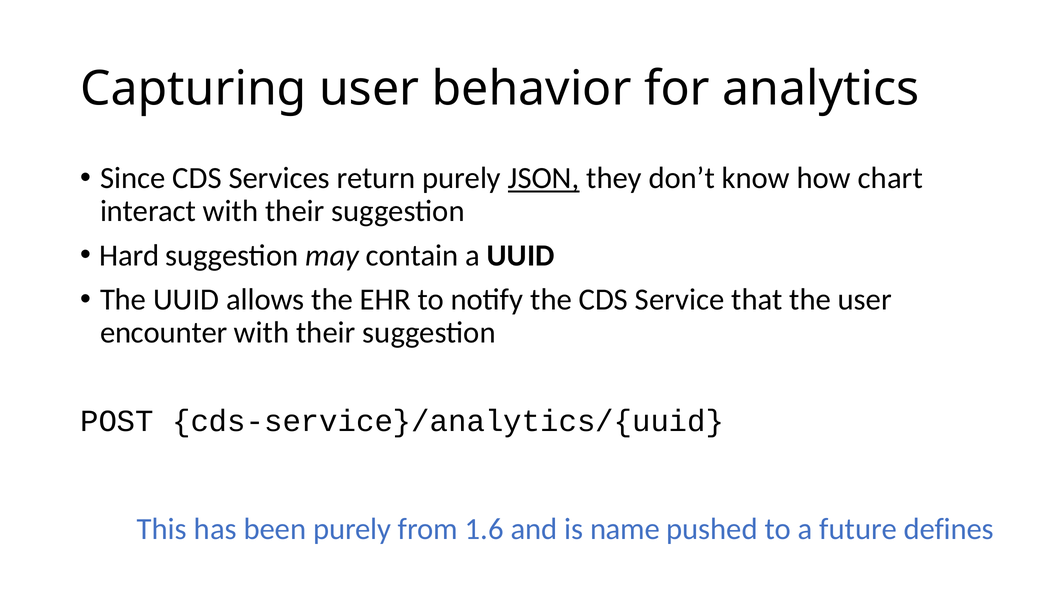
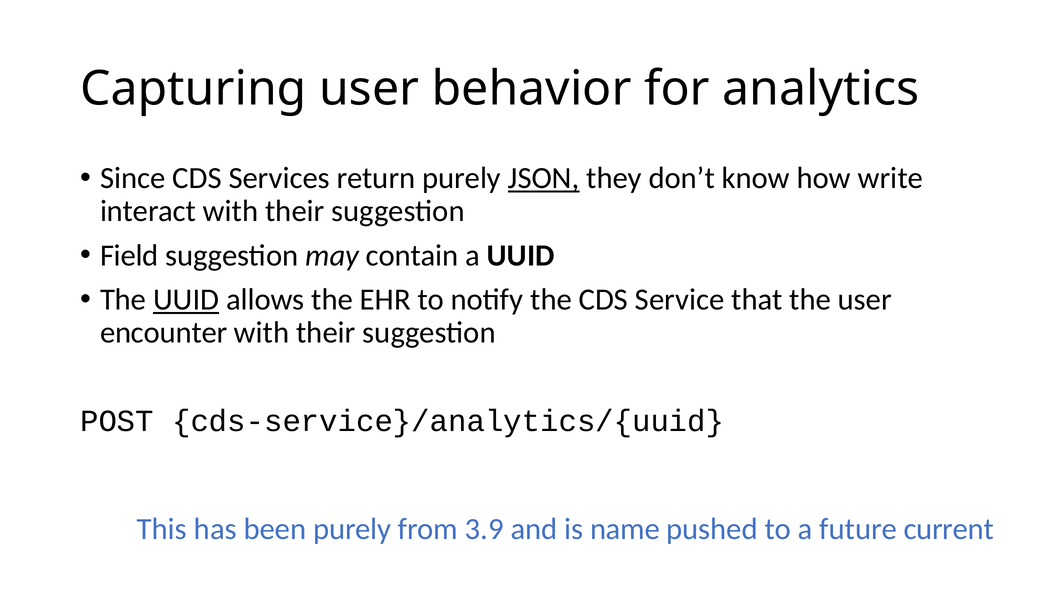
chart: chart -> write (890, 178)
Hard: Hard -> Field (129, 255)
UUID underline: none -> present (186, 299)
1.6: 1.6 -> 3.9 (484, 528)
defines: defines -> current (949, 528)
